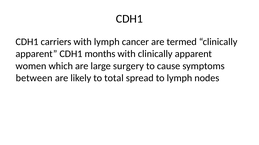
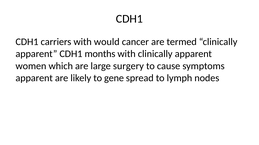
with lymph: lymph -> would (107, 42)
between: between -> apparent (34, 78)
total: total -> gene (114, 78)
